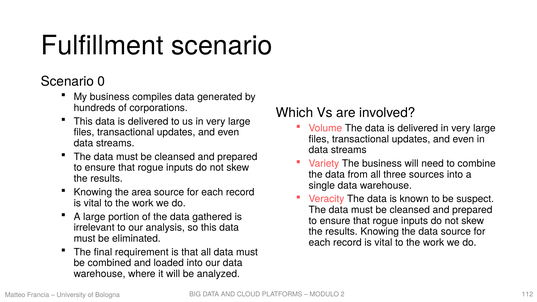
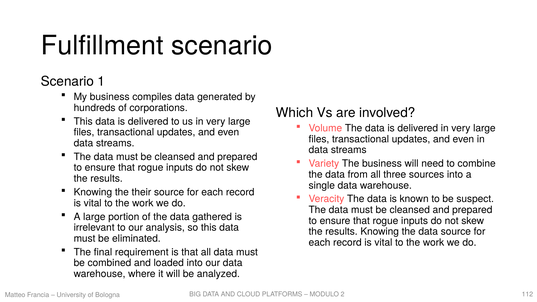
0: 0 -> 1 (101, 81)
area: area -> their (141, 192)
